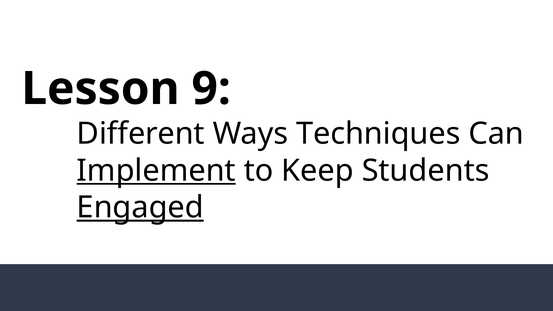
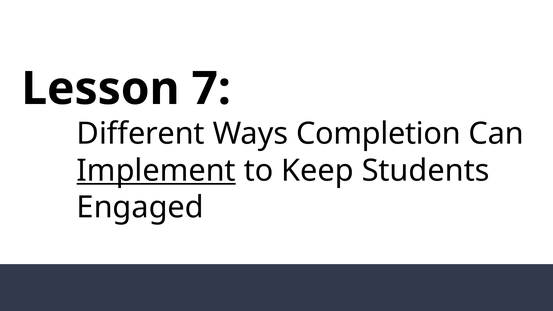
9: 9 -> 7 (211, 89)
Techniques: Techniques -> Completion (378, 134)
Engaged underline: present -> none (140, 208)
